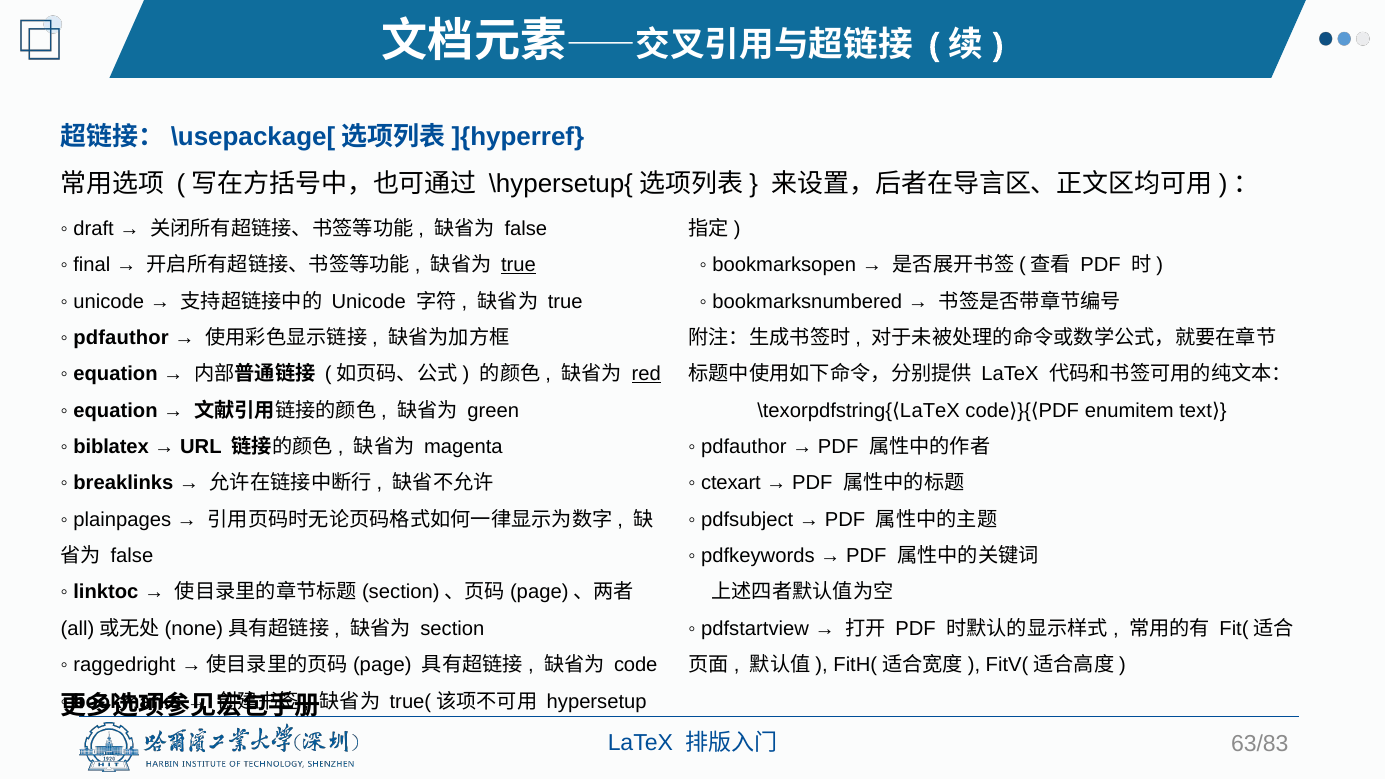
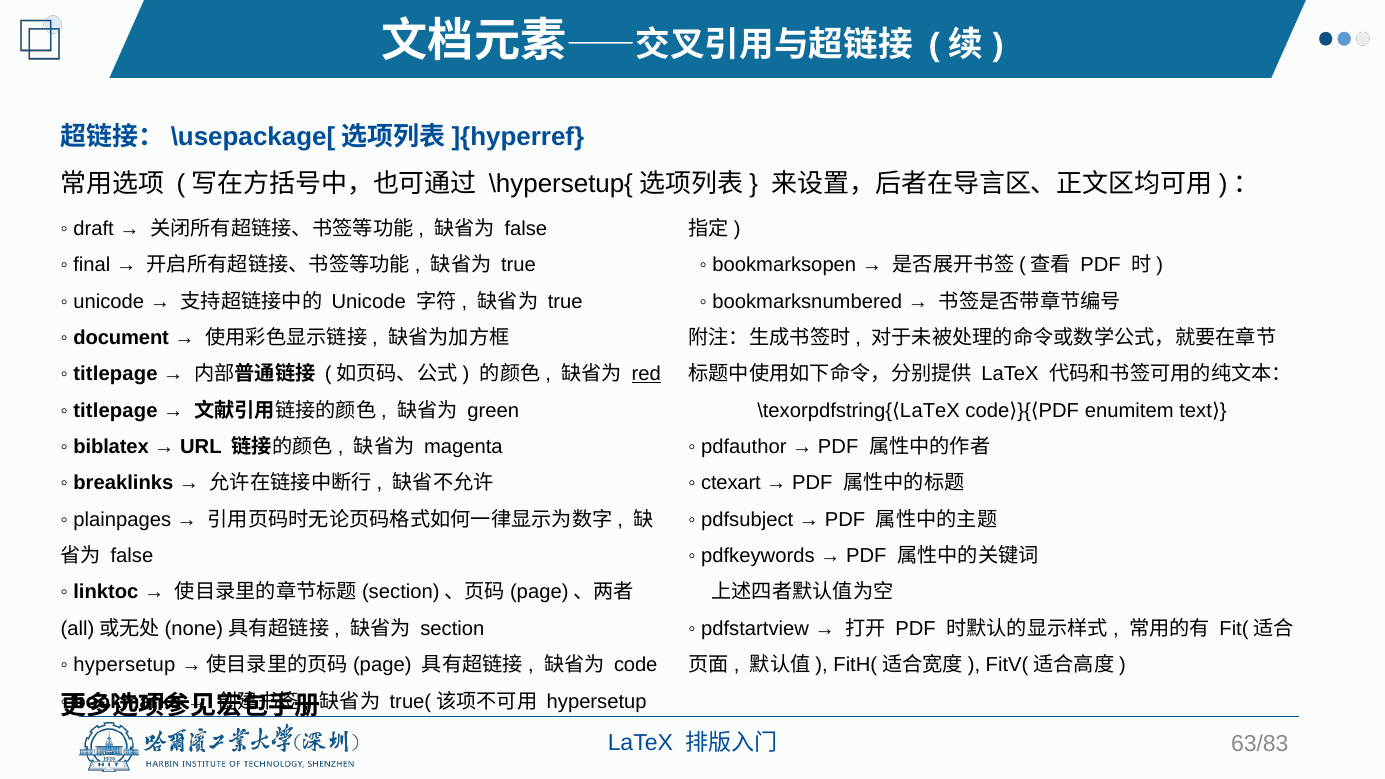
true underline: present -> none (518, 265)
pdfauthor: pdfauthor -> document (121, 338)
equation: equation -> titlepage (115, 374)
equation: equation -> titlepage (115, 411)
raggedright: raggedright -> hypersetup (124, 665)
